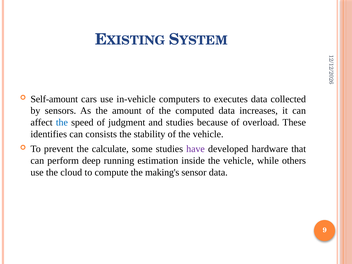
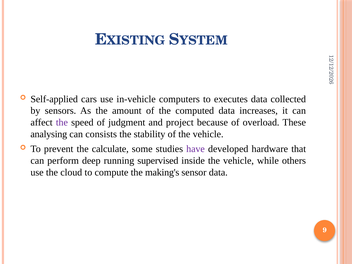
Self-amount: Self-amount -> Self-applied (54, 99)
the colour: blue -> purple (62, 123)
and studies: studies -> project (180, 123)
identifies: identifies -> analysing (49, 134)
estimation: estimation -> supervised (158, 161)
